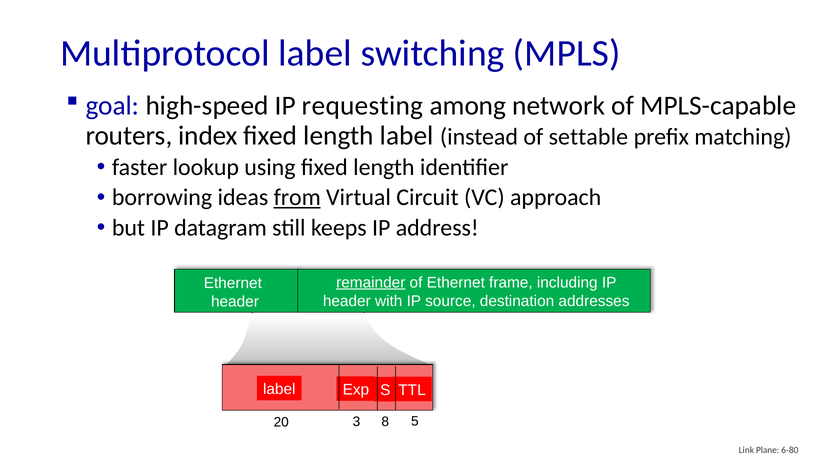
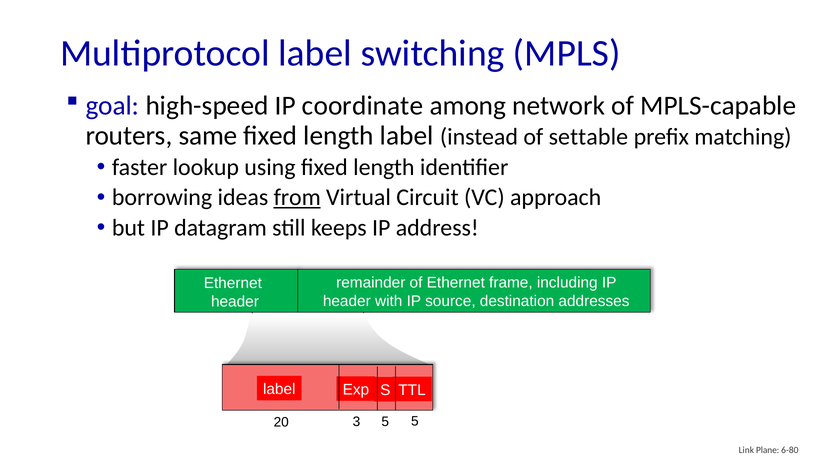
requesting: requesting -> coordinate (363, 106)
index: index -> same (208, 135)
remainder underline: present -> none (371, 282)
3 8: 8 -> 5 (385, 422)
